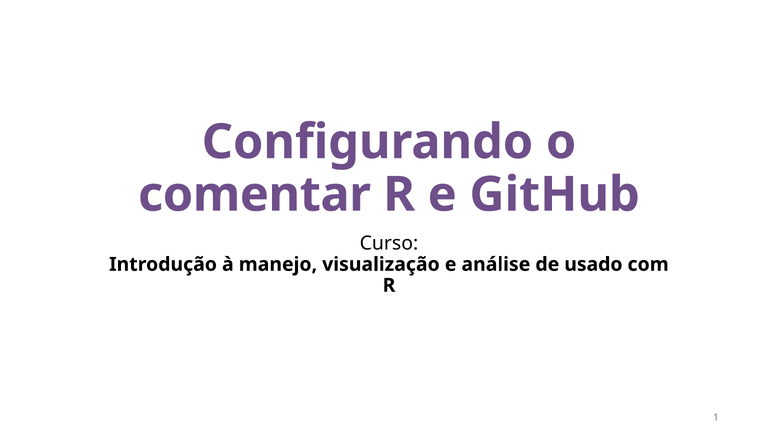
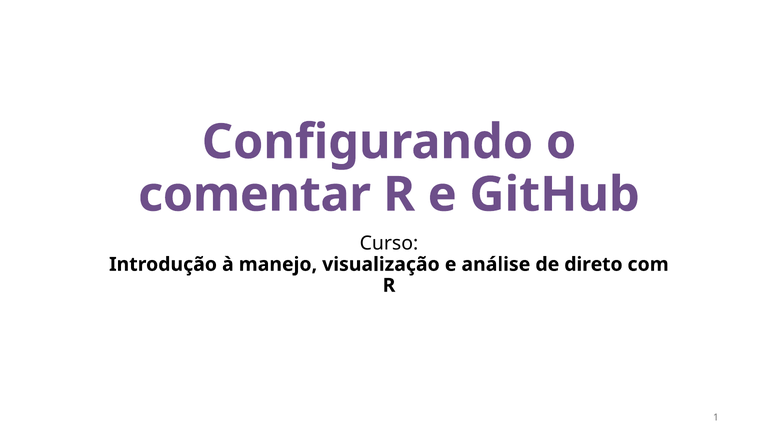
usado: usado -> direto (593, 264)
